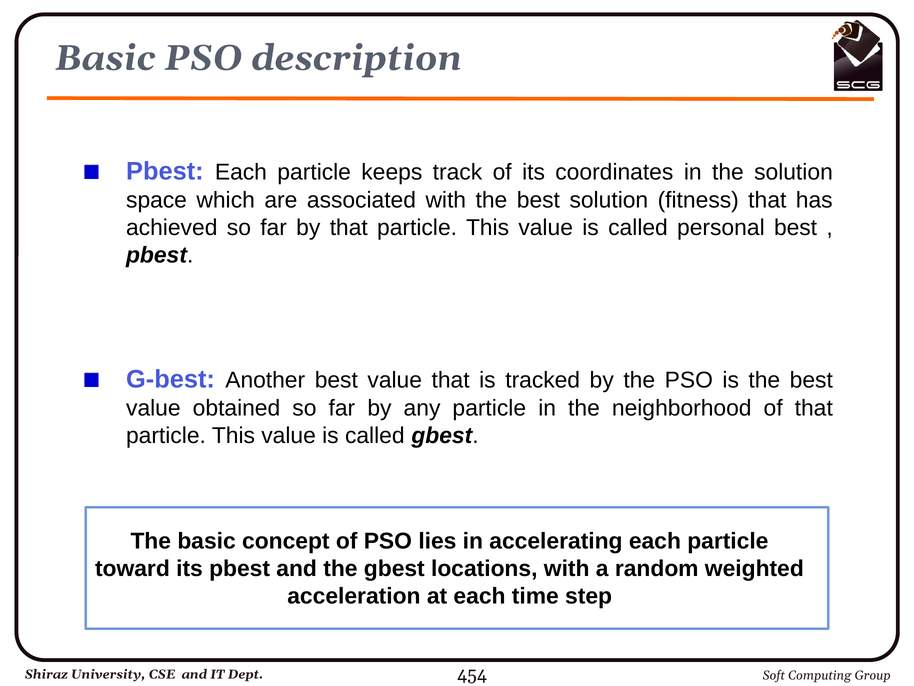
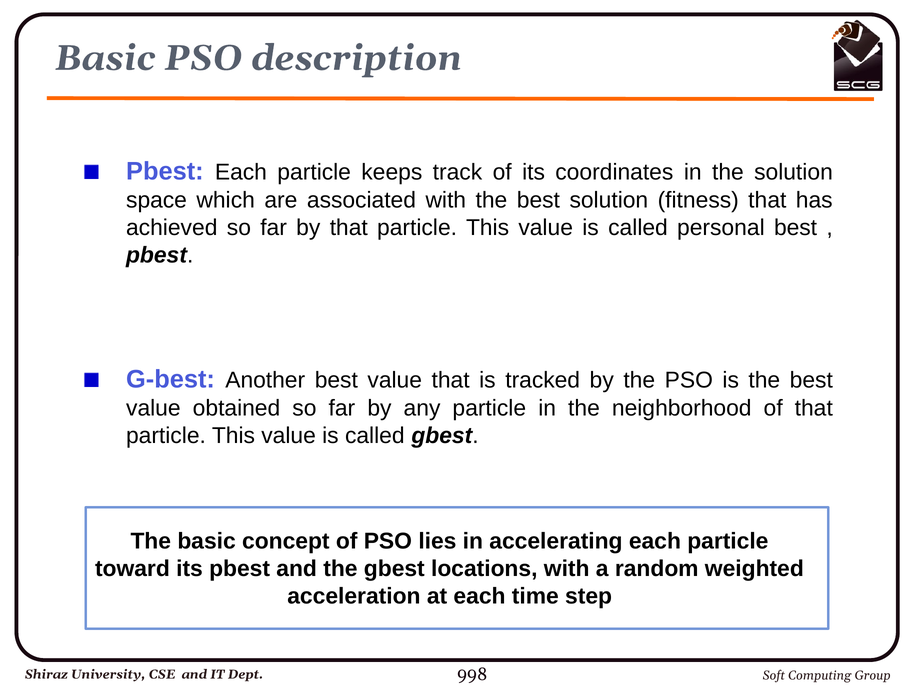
454: 454 -> 998 (472, 674)
